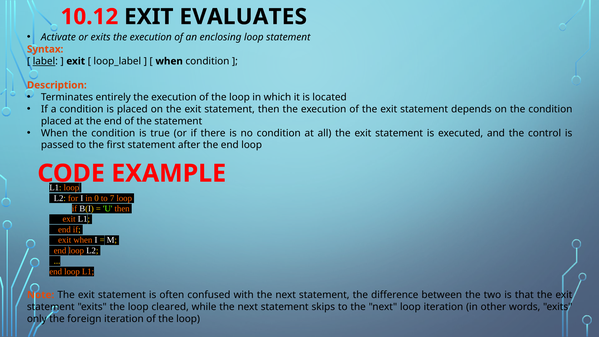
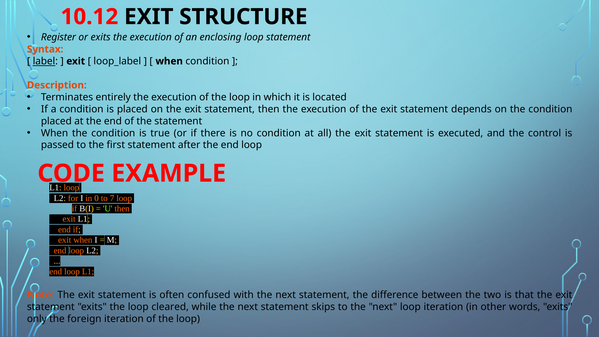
EVALUATES: EVALUATES -> STRUCTURE (243, 17)
Activate: Activate -> Register (58, 37)
